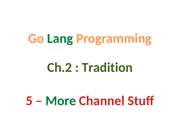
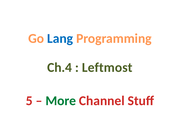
Lang colour: green -> blue (60, 39)
Ch.2: Ch.2 -> Ch.4 (60, 67)
Tradition: Tradition -> Leftmost (107, 67)
